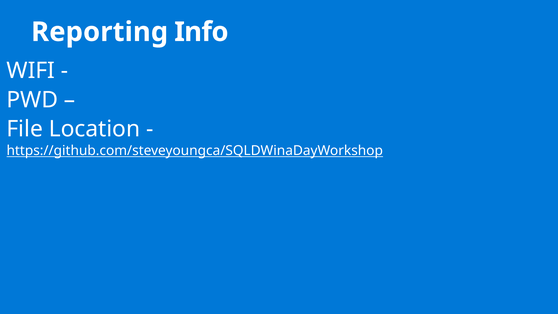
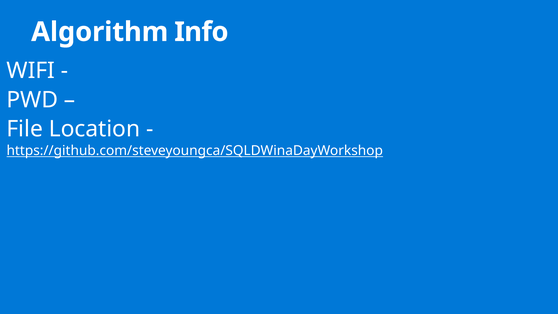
Reporting: Reporting -> Algorithm (100, 32)
